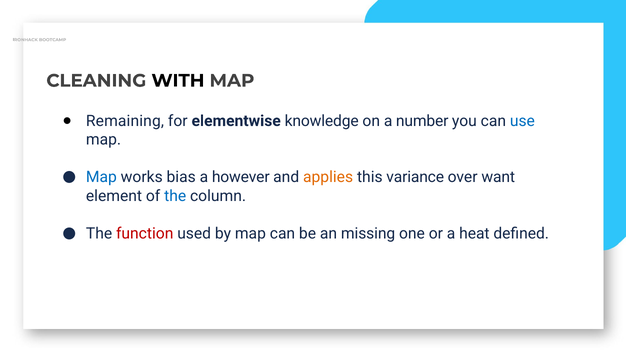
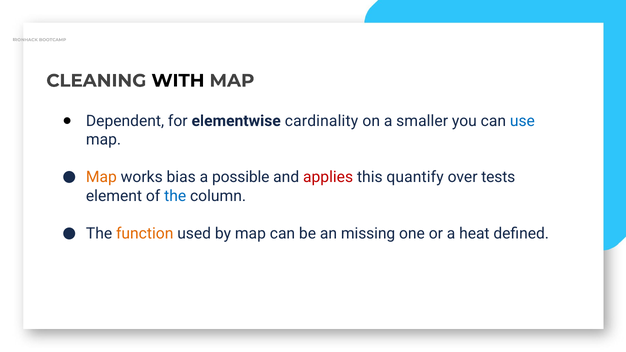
Remaining: Remaining -> Dependent (125, 121)
knowledge: knowledge -> cardinality (322, 121)
number: number -> smaller (422, 121)
Map colour: blue -> orange (101, 177)
however: however -> possible (241, 177)
applies colour: orange -> red (328, 177)
variance: variance -> quantify (415, 177)
want: want -> tests (498, 177)
function colour: red -> orange (145, 234)
